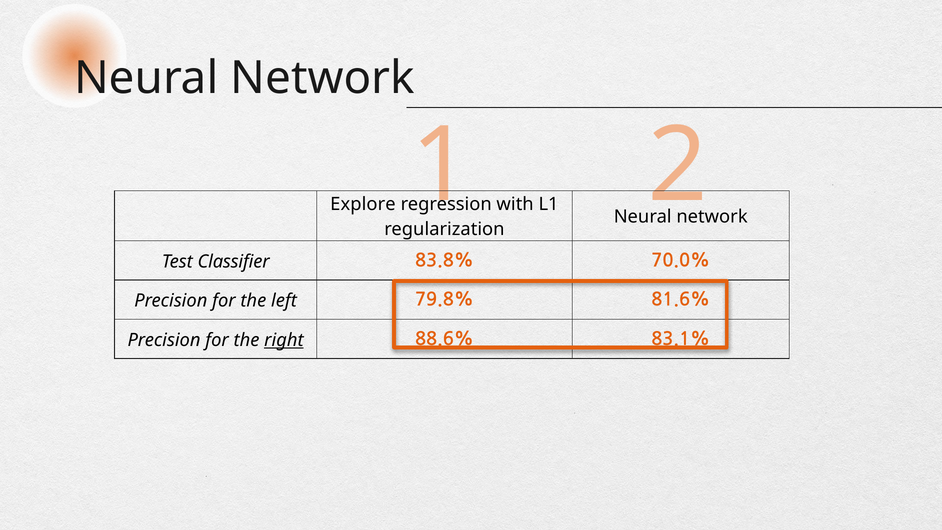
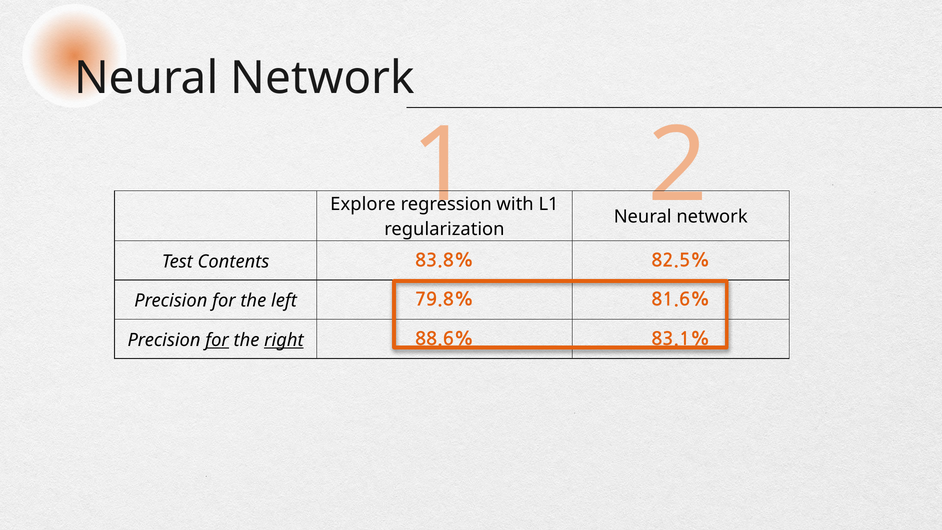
Classifier: Classifier -> Contents (233, 261)
70.0%: 70.0% -> 82.5% (681, 261)
for underline: none -> present (217, 340)
